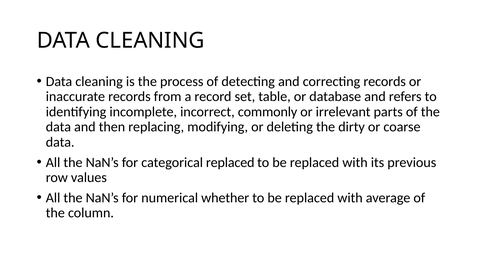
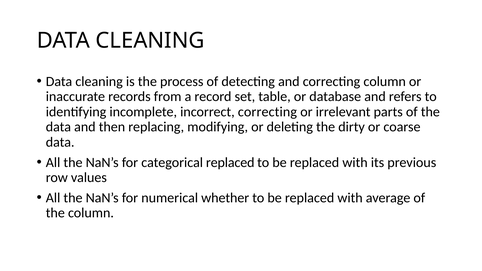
correcting records: records -> column (385, 81)
incorrect commonly: commonly -> correcting (267, 112)
